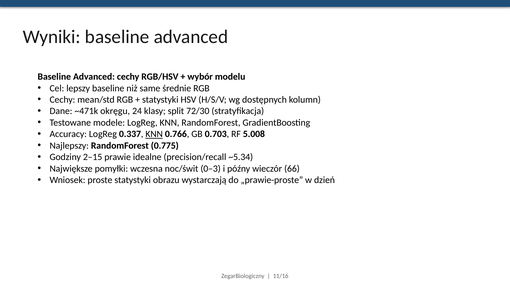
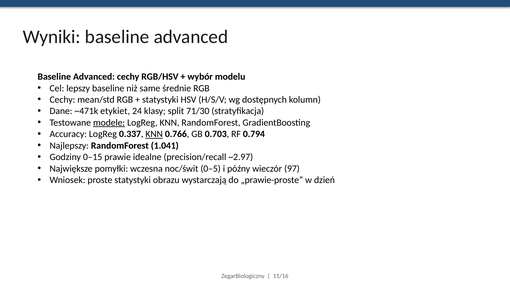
okręgu: okręgu -> etykiet (115, 111)
72/30: 72/30 -> 71/30 (198, 111)
modele underline: none -> present (109, 123)
5.008: 5.008 -> 0.794 (254, 134)
0.775: 0.775 -> 1.041 (165, 146)
2–15: 2–15 -> 0–15 (93, 157)
~5.34: ~5.34 -> ~2.97 (241, 157)
0–3: 0–3 -> 0–5 (211, 168)
66: 66 -> 97 (292, 168)
